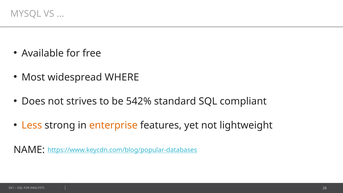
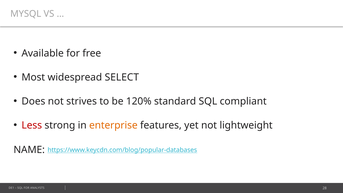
WHERE: WHERE -> SELECT (122, 77)
542%: 542% -> 120% (139, 101)
Less colour: orange -> red (32, 125)
